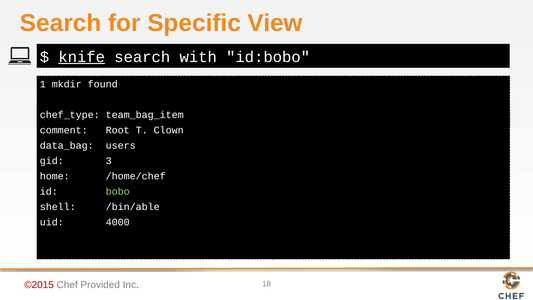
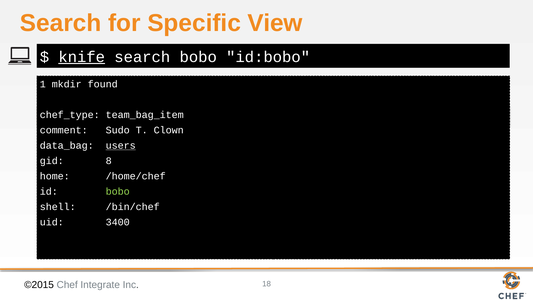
search with: with -> bobo (198, 57)
Root: Root -> Sudo (118, 130)
users underline: none -> present (121, 145)
3: 3 -> 8 (109, 161)
/bin/able: /bin/able -> /bin/chef (133, 207)
4000: 4000 -> 3400 (118, 222)
©2015 colour: red -> black (39, 285)
Provided: Provided -> Integrate (100, 285)
